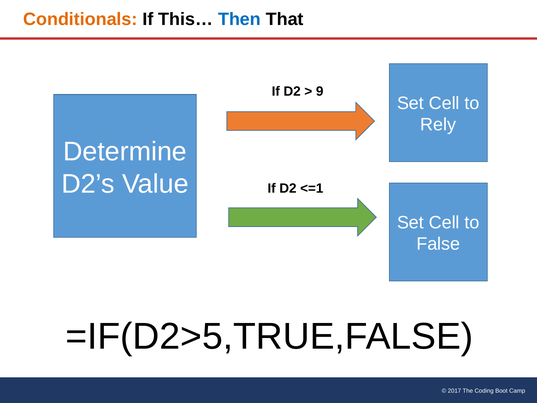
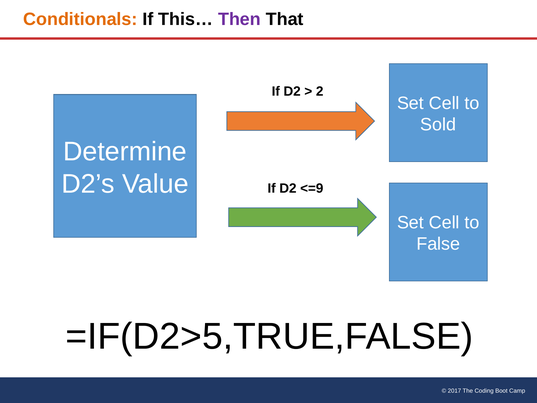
Then colour: blue -> purple (239, 19)
9: 9 -> 2 (320, 91)
Rely: Rely -> Sold (438, 125)
<=1: <=1 -> <=9 (312, 188)
